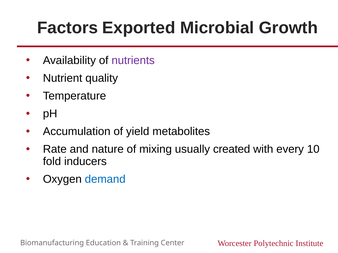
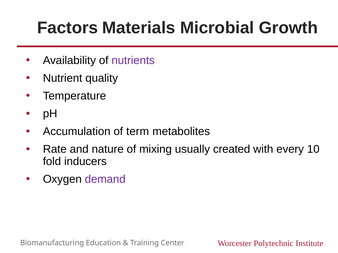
Exported: Exported -> Materials (139, 28)
yield: yield -> term (138, 132)
demand colour: blue -> purple (105, 180)
